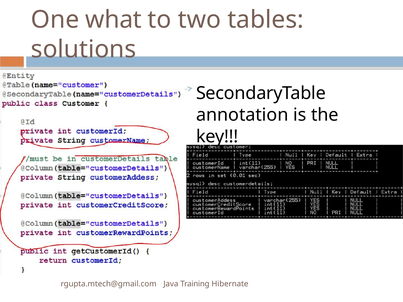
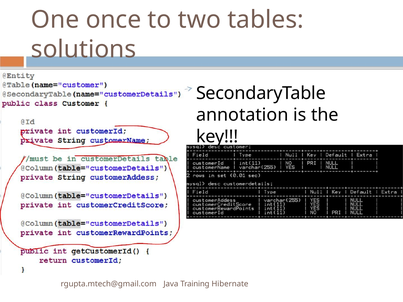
what: what -> once (113, 20)
